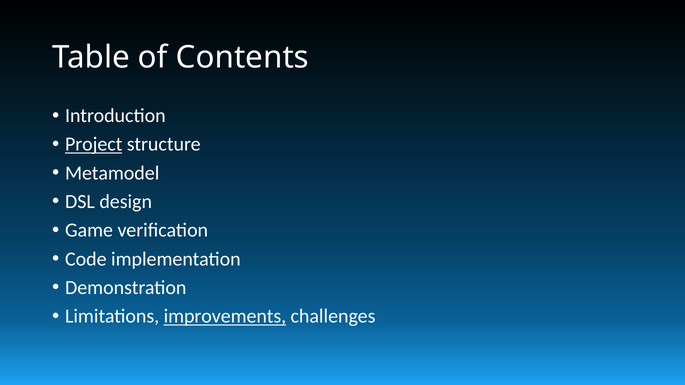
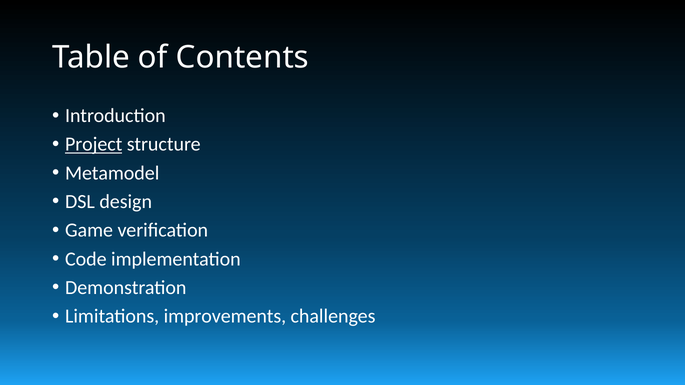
improvements underline: present -> none (225, 317)
